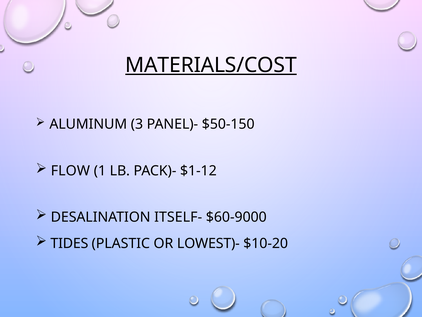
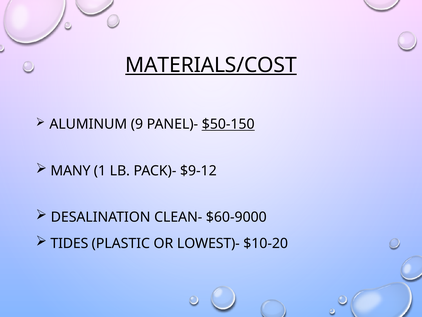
3: 3 -> 9 (137, 124)
$50-150 underline: none -> present (228, 124)
FLOW: FLOW -> MANY (70, 171)
$1-12: $1-12 -> $9-12 (198, 171)
ITSELF-: ITSELF- -> CLEAN- (178, 217)
